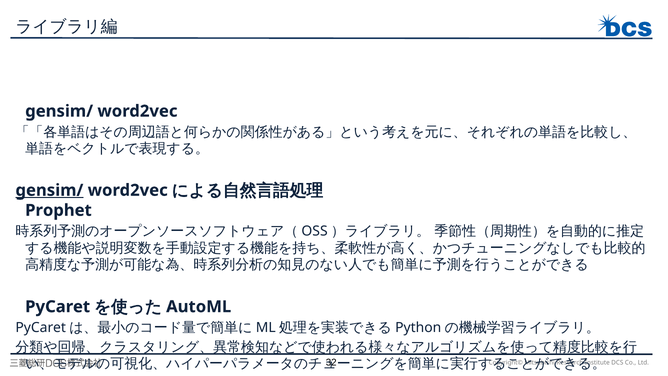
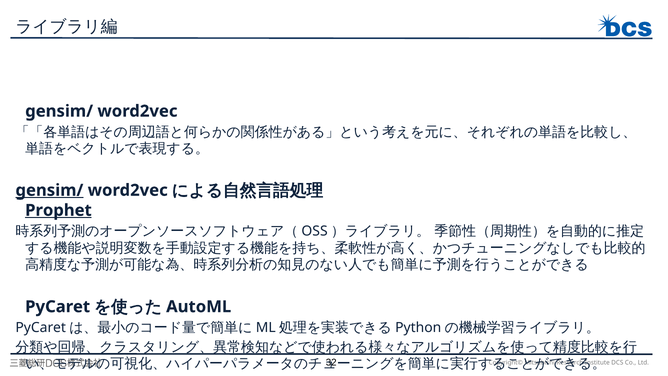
Prophet underline: none -> present (58, 210)
